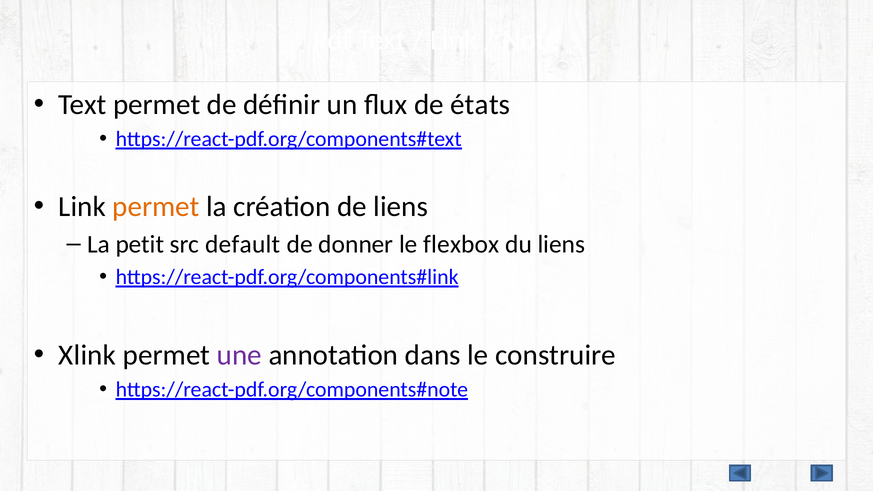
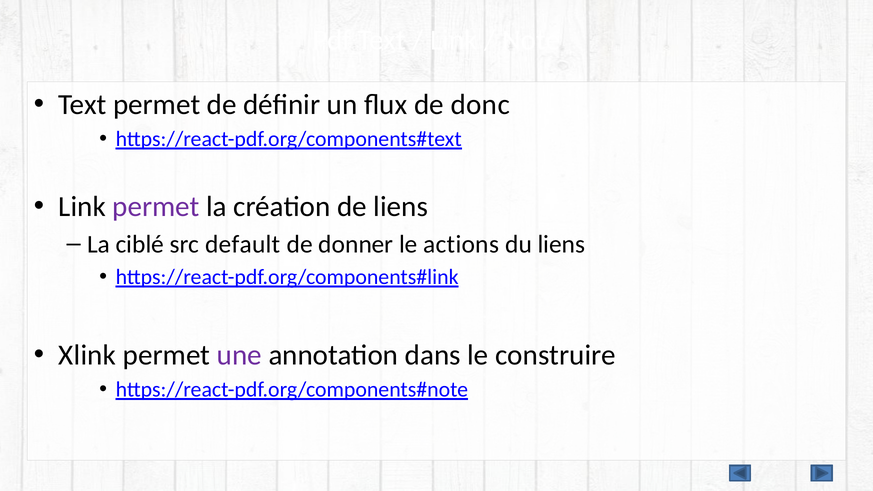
états: états -> donc (480, 105)
permet colour: orange -> purple (156, 207)
petit: petit -> ciblé (140, 244)
flexbox: flexbox -> actions (461, 244)
